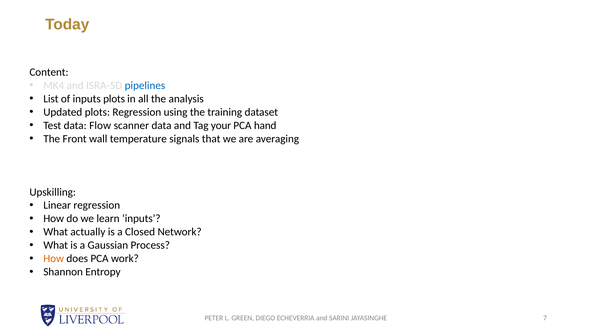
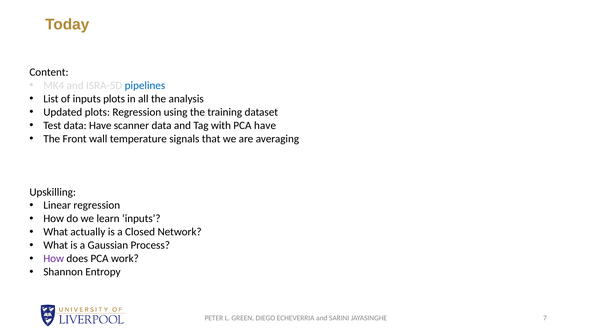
data Flow: Flow -> Have (100, 125)
your: your -> with (221, 125)
PCA hand: hand -> have (265, 125)
How colour: orange -> purple (54, 259)
